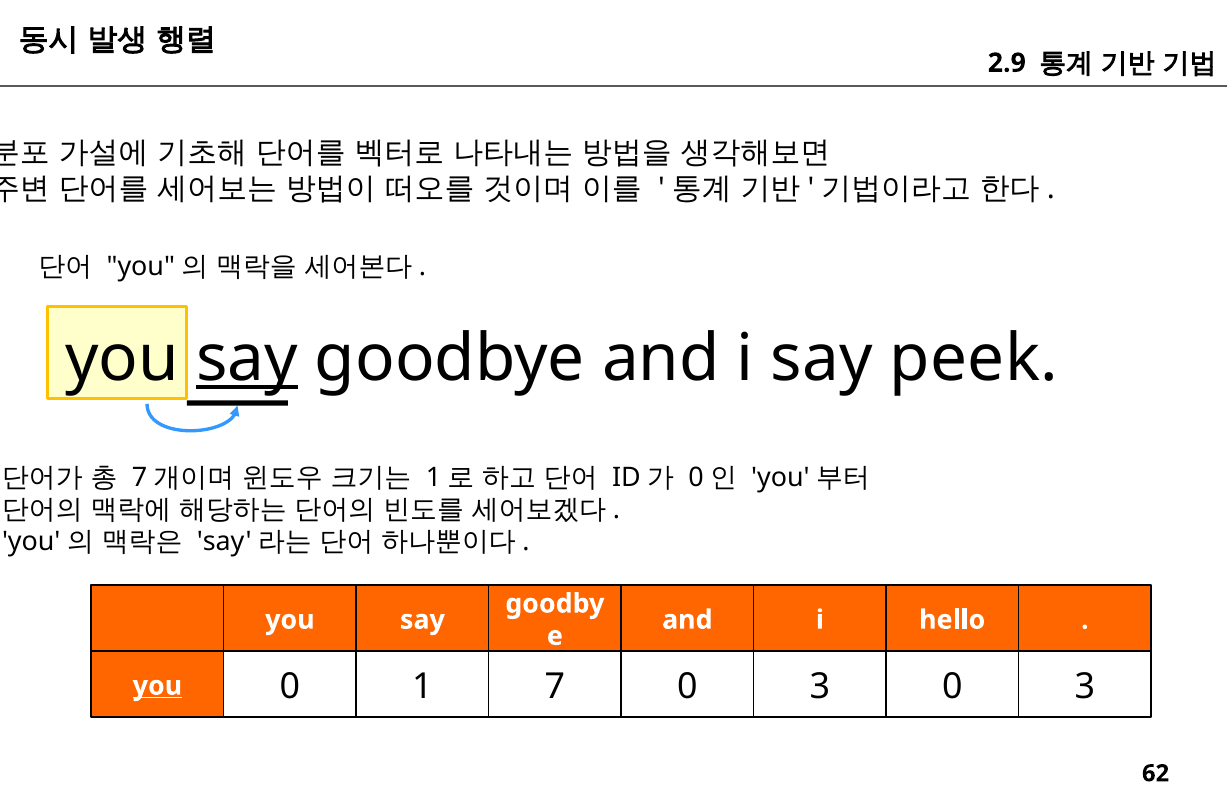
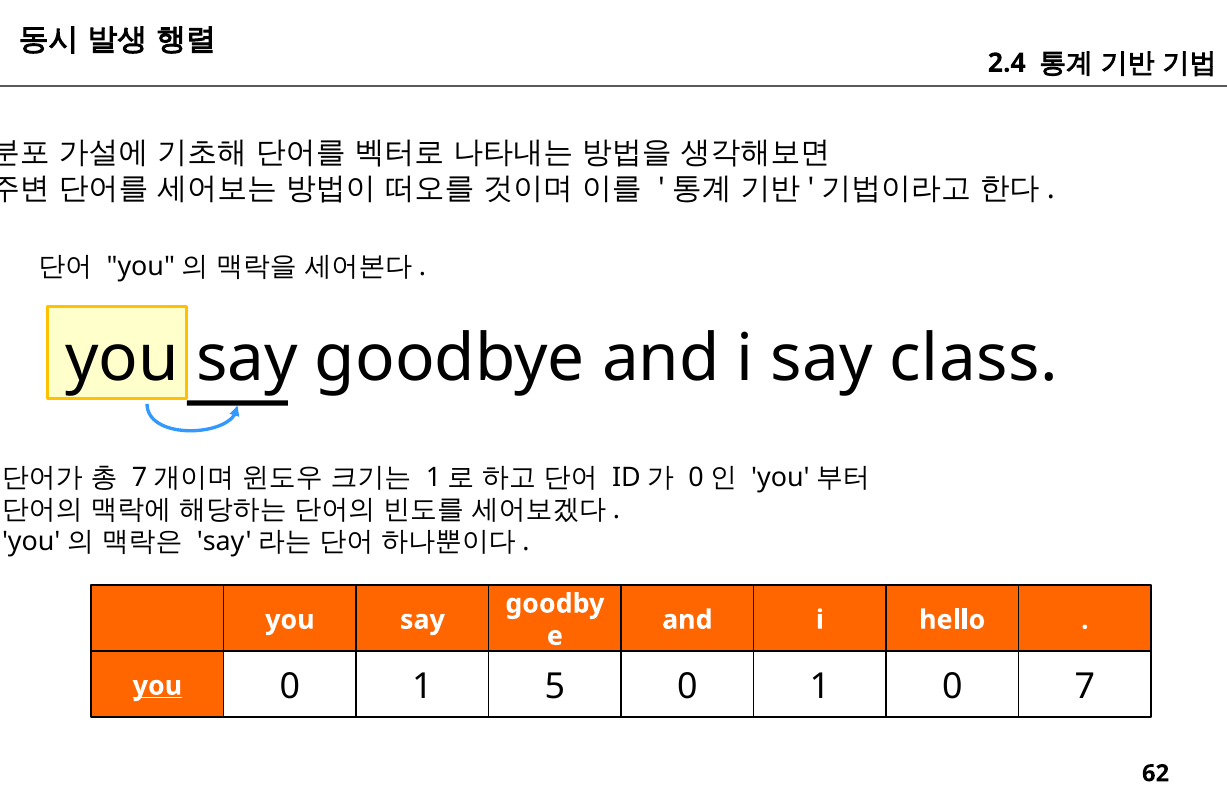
2.9: 2.9 -> 2.4 (1007, 63)
say underline: present -> none (247, 359)
peek: peek -> class (974, 359)
7: 7 -> 5 (555, 686)
3: 3 -> 1 (820, 686)
3: 3 -> 7 (1085, 686)
